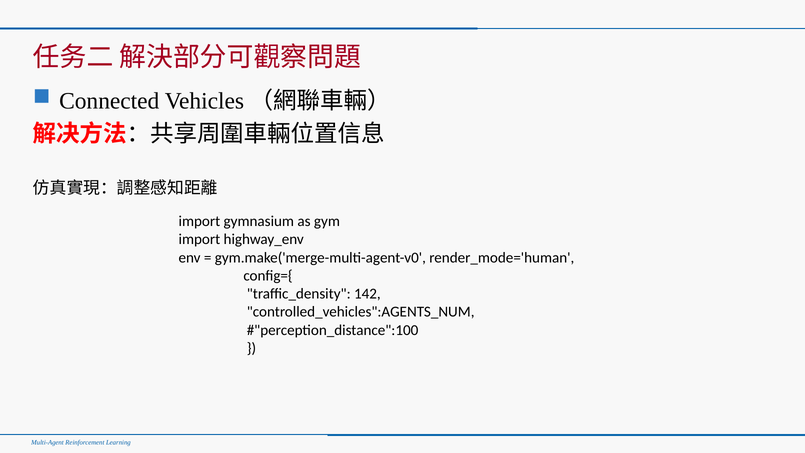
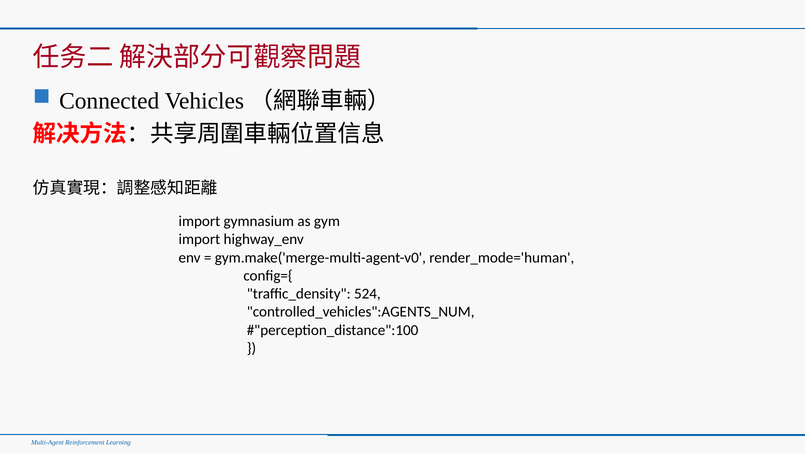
142: 142 -> 524 (367, 294)
